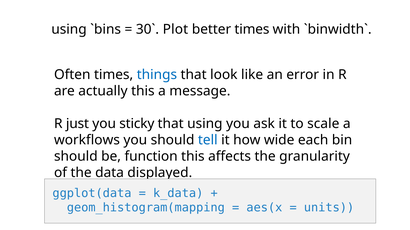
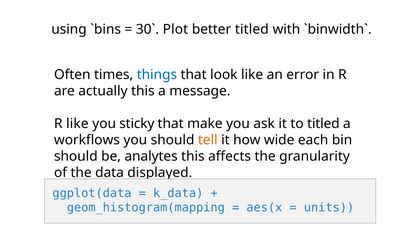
better times: times -> titled (252, 29)
R just: just -> like (77, 124)
that using: using -> make (205, 124)
to scale: scale -> titled (323, 124)
tell colour: blue -> orange (208, 140)
function: function -> analytes (151, 157)
